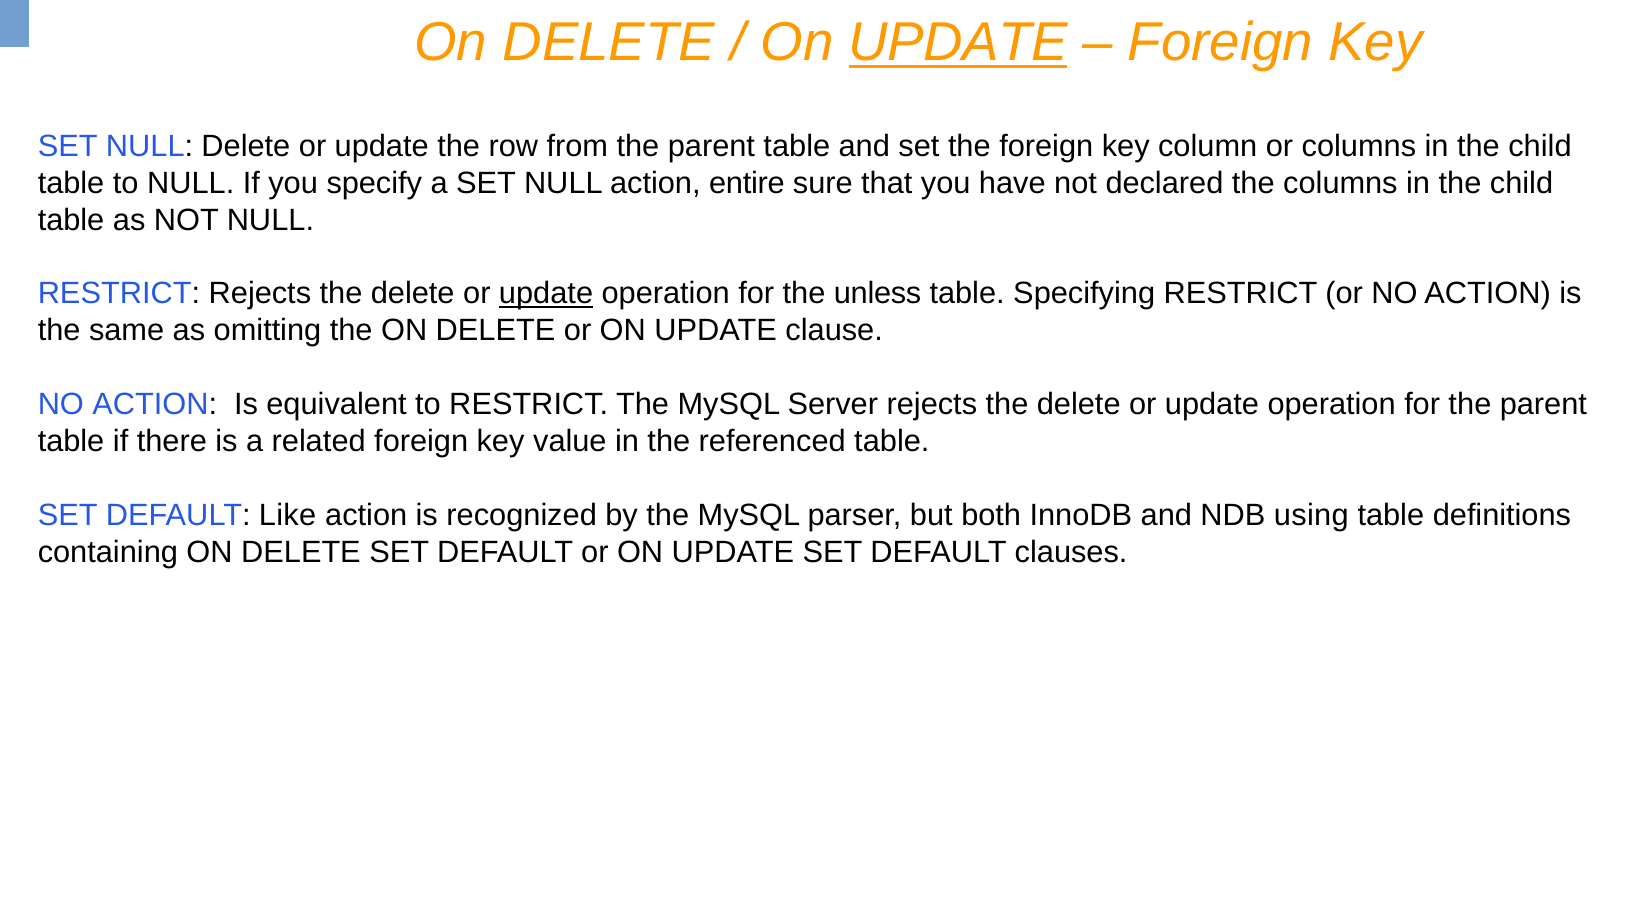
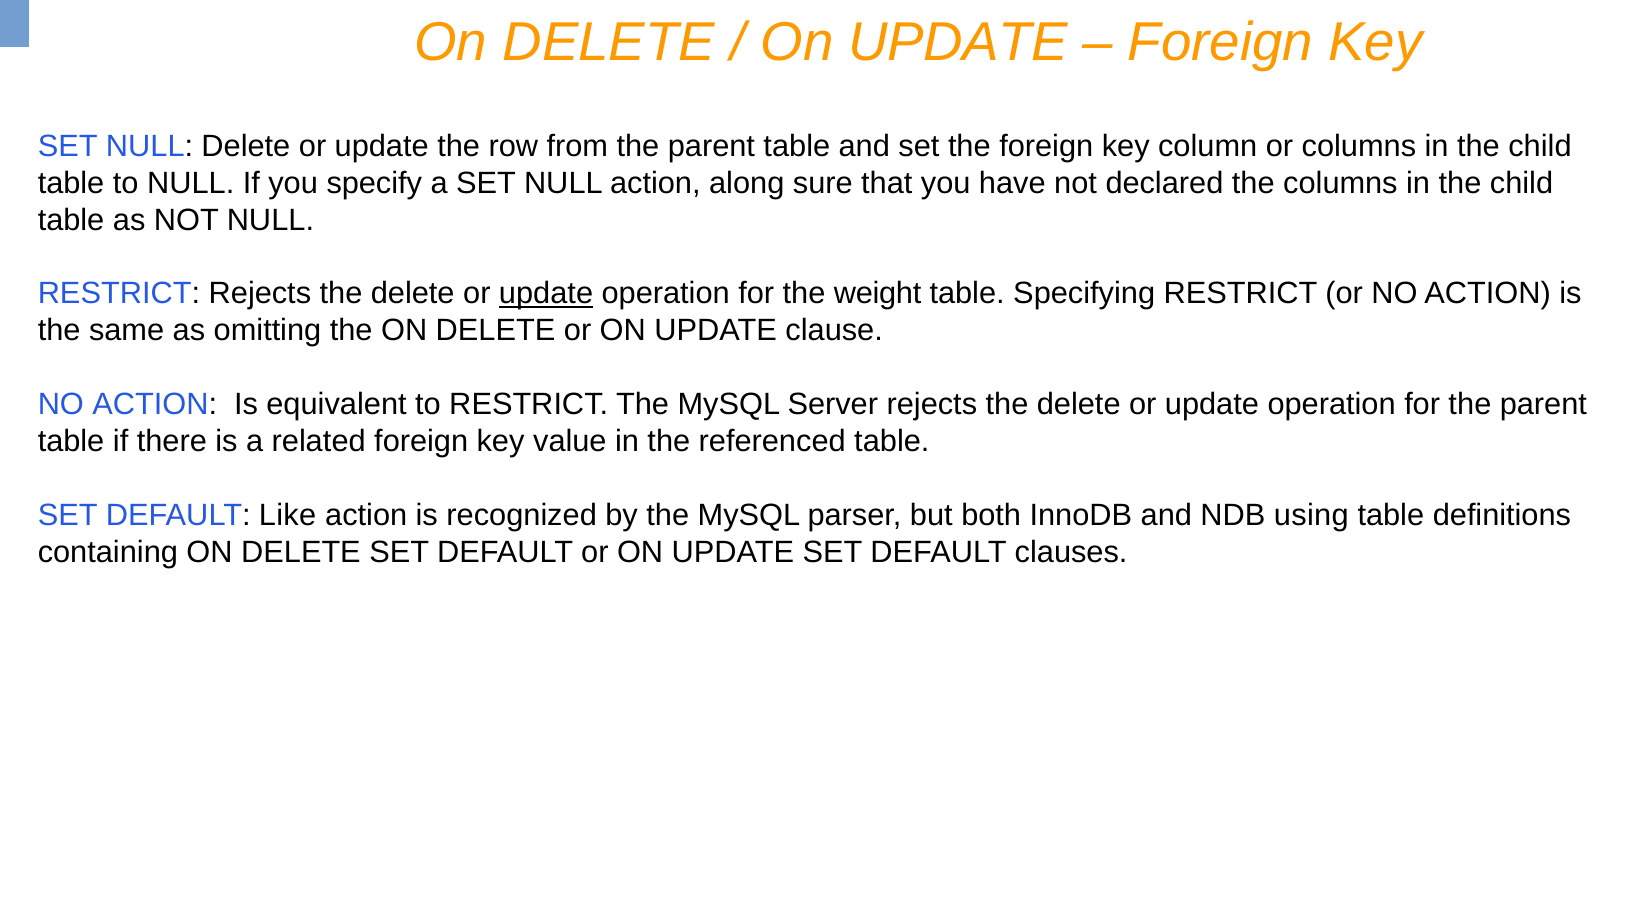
UPDATE underline: present -> none (958, 43)
entire: entire -> along (747, 183)
unless: unless -> weight (878, 294)
